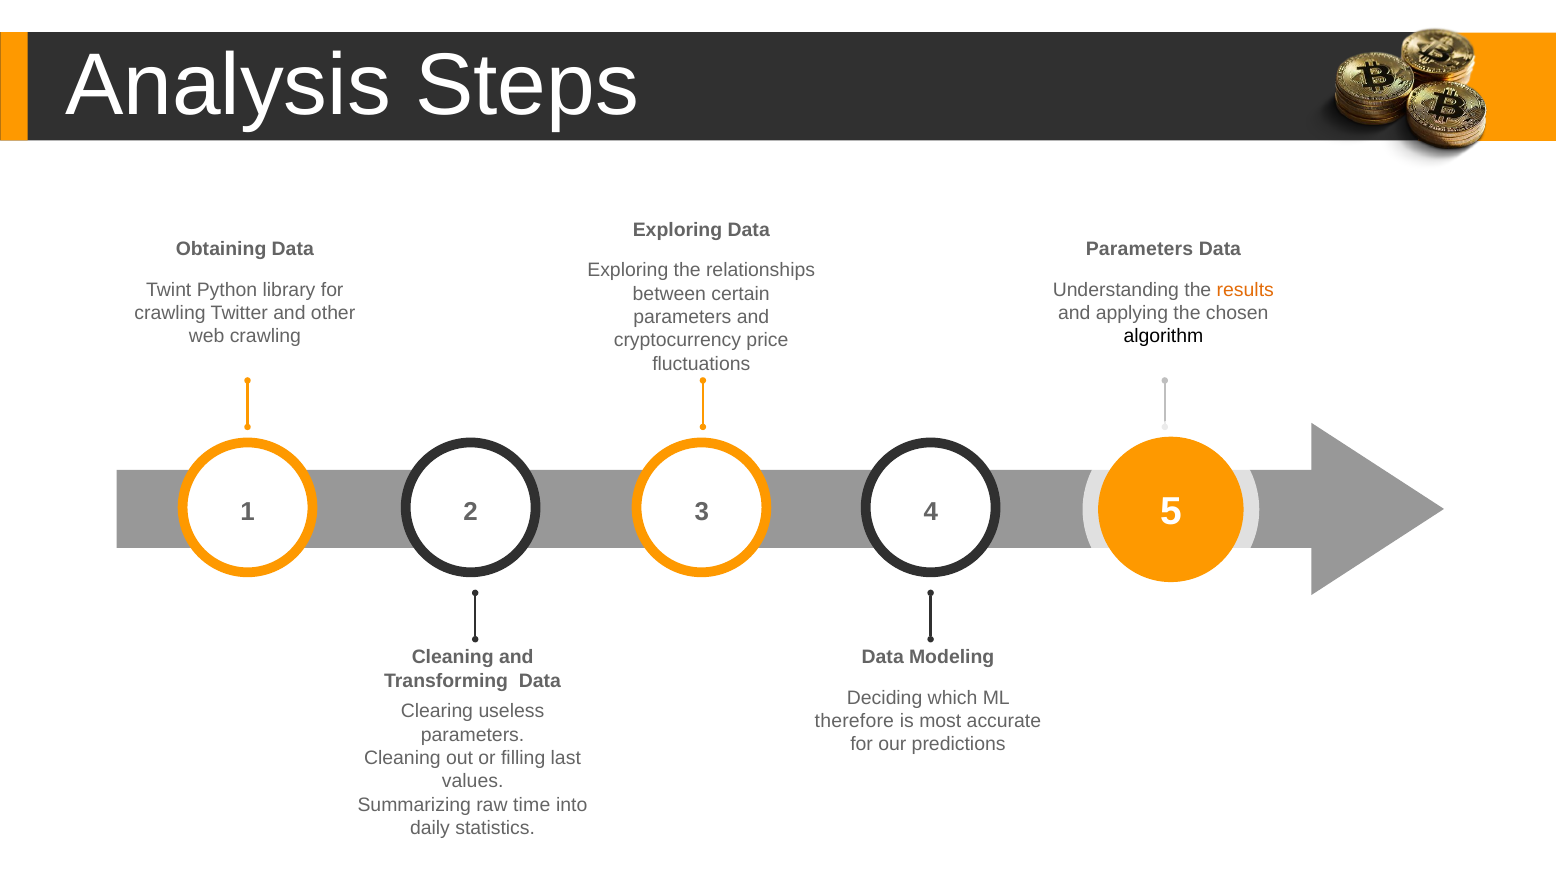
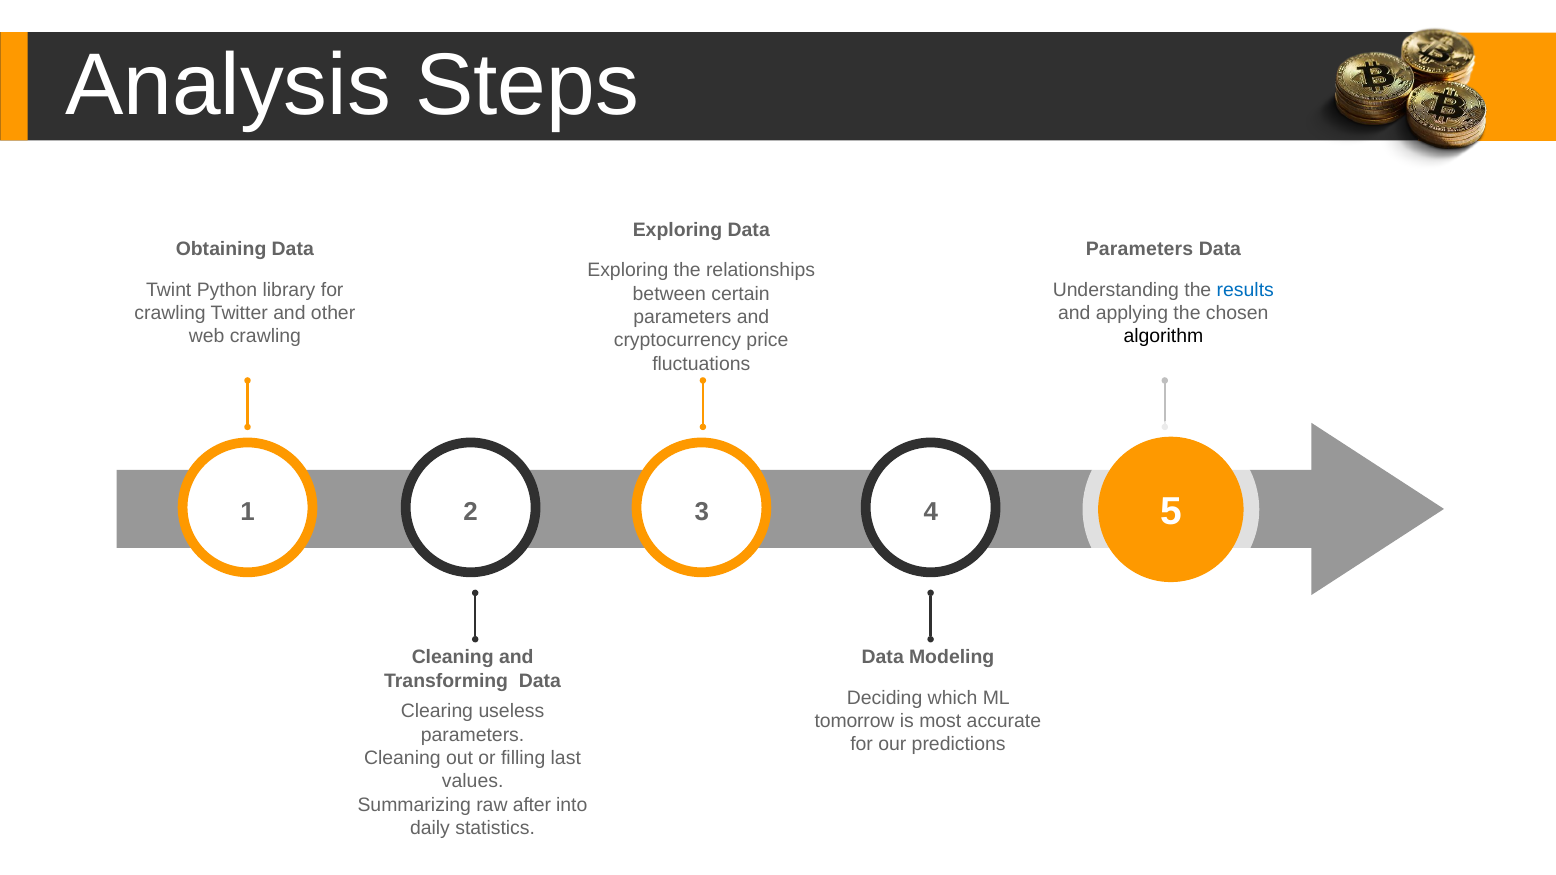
results colour: orange -> blue (1245, 290)
therefore: therefore -> tomorrow (855, 721)
time: time -> after (532, 805)
